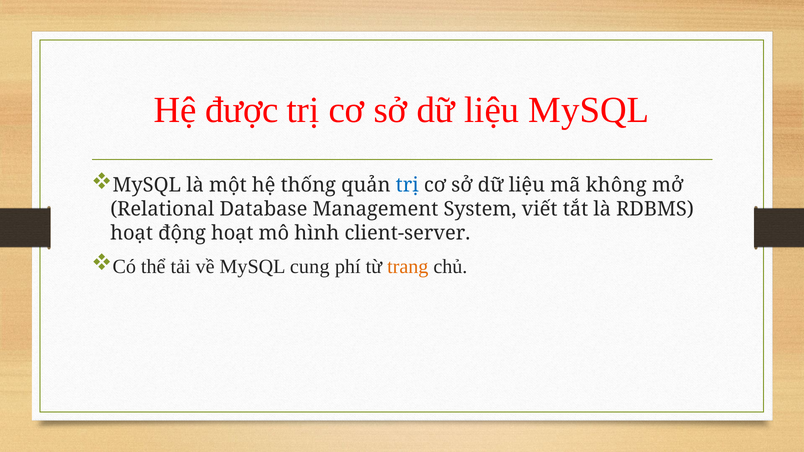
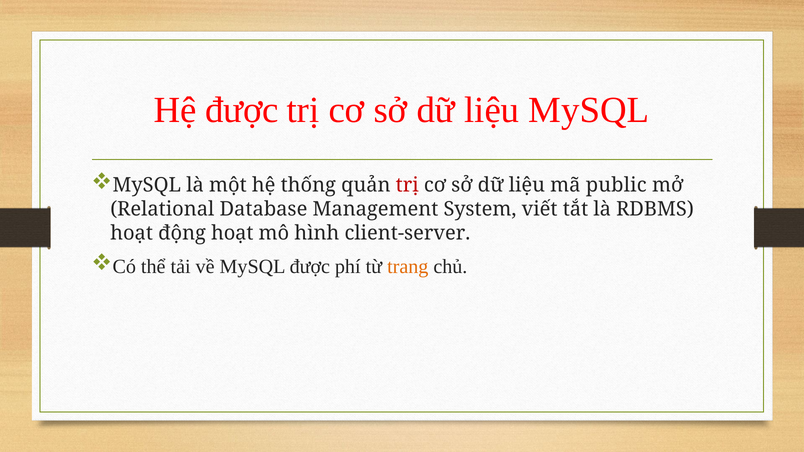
trị colour: blue -> red (407, 185)
không: không -> public (616, 185)
MySQL cung: cung -> được (310, 267)
